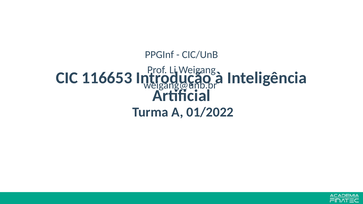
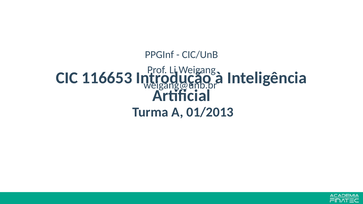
01/2022: 01/2022 -> 01/2013 (210, 112)
